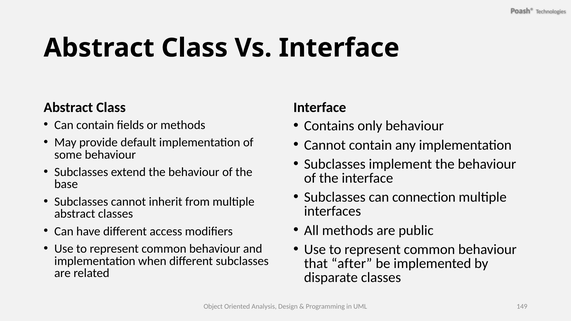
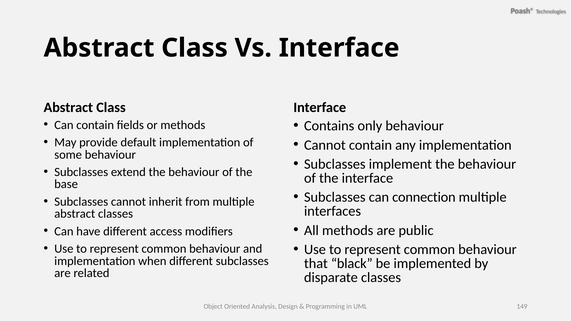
after: after -> black (352, 264)
